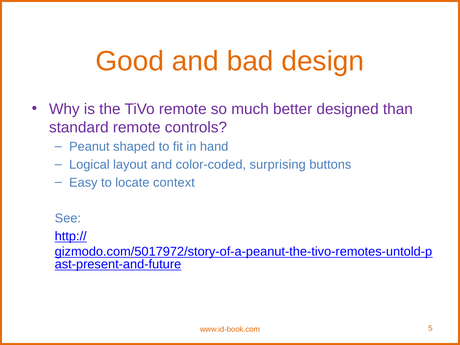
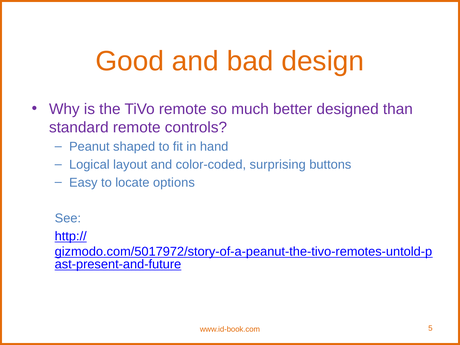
context: context -> options (174, 182)
